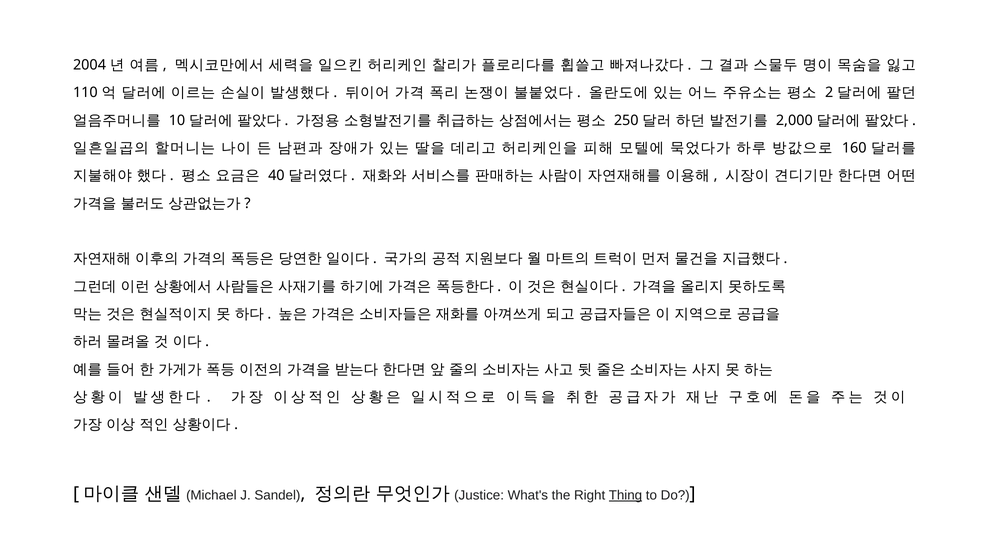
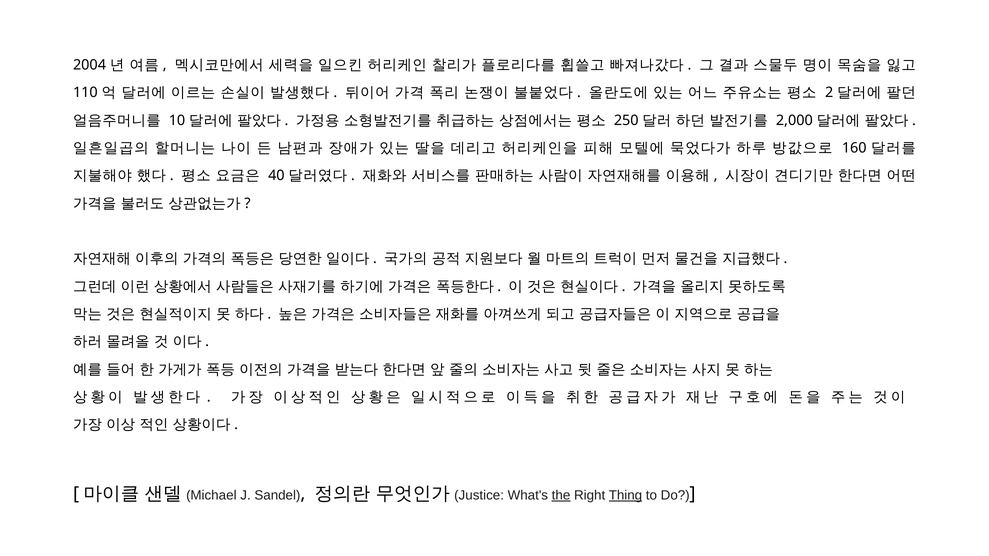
the underline: none -> present (561, 496)
